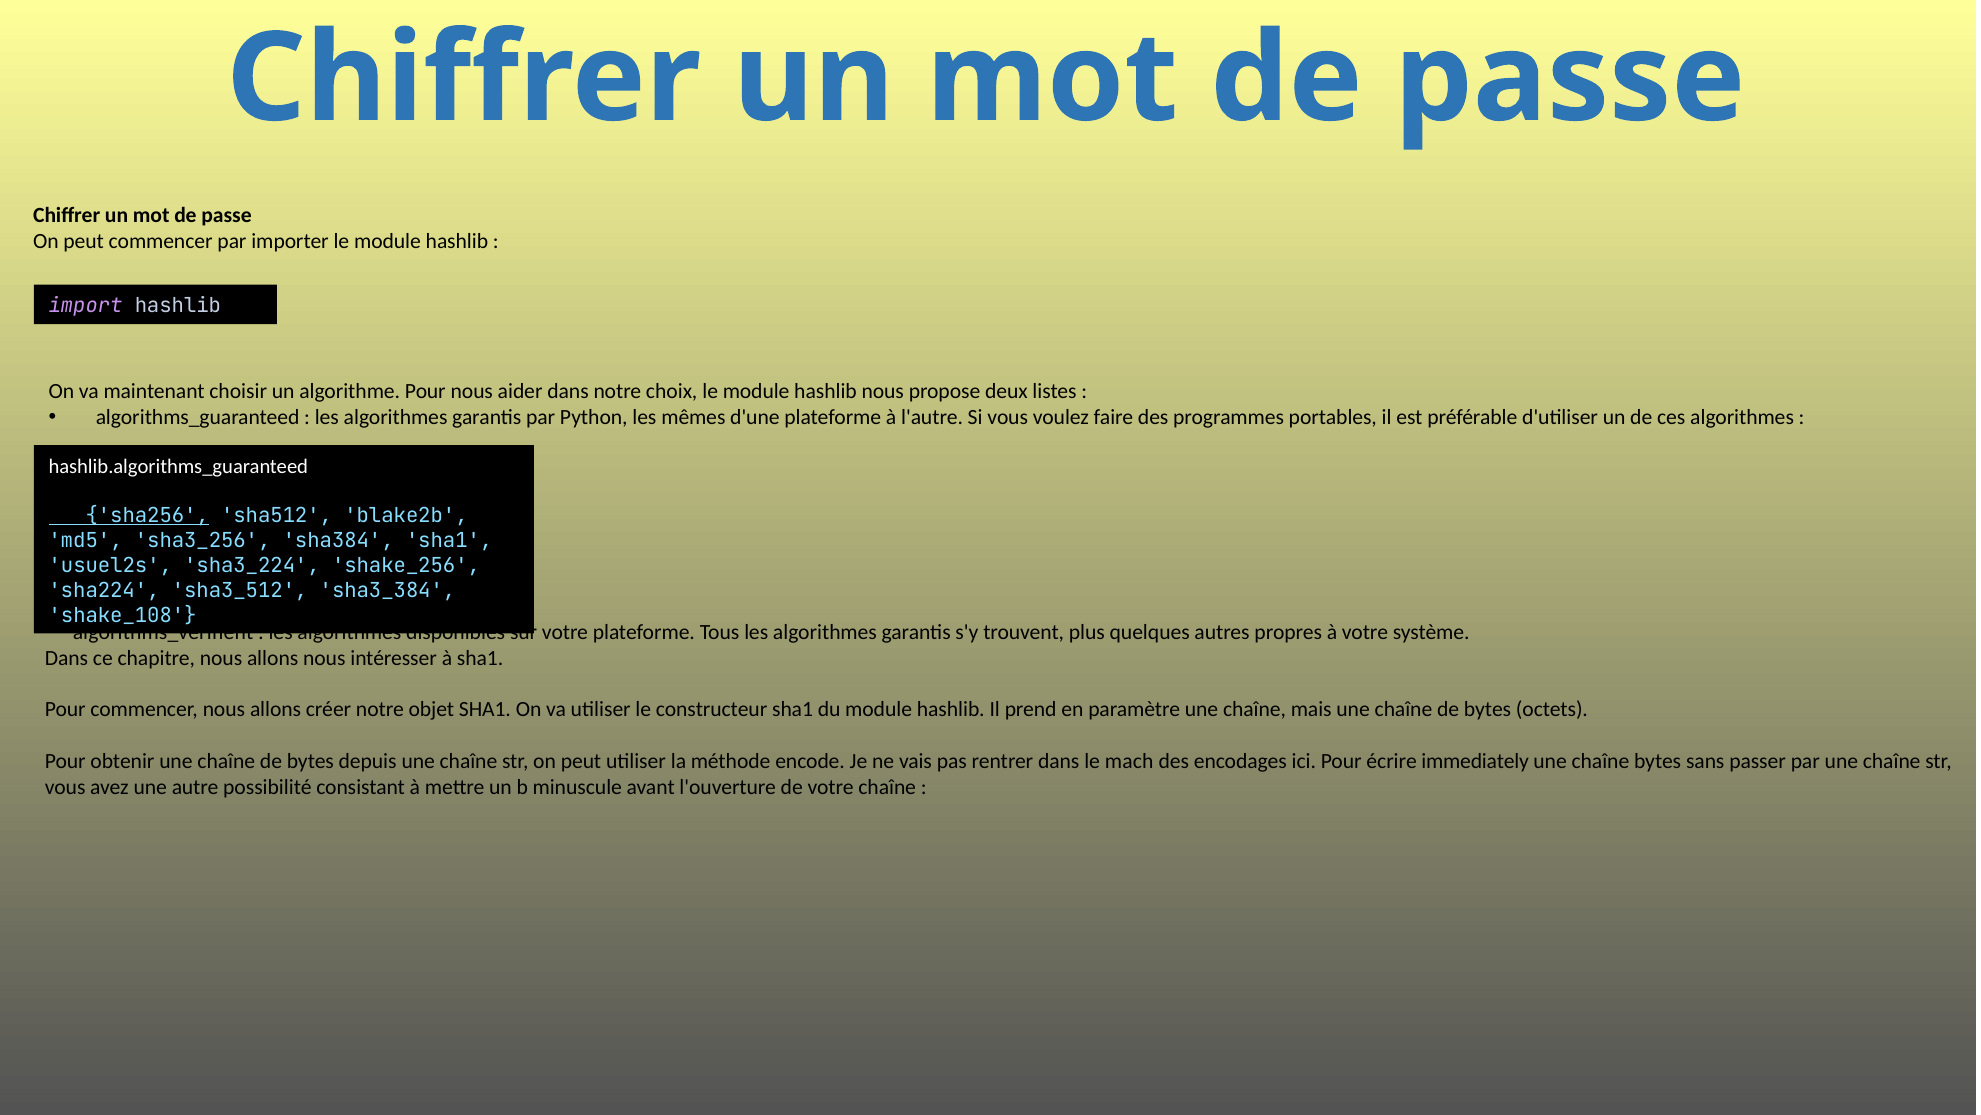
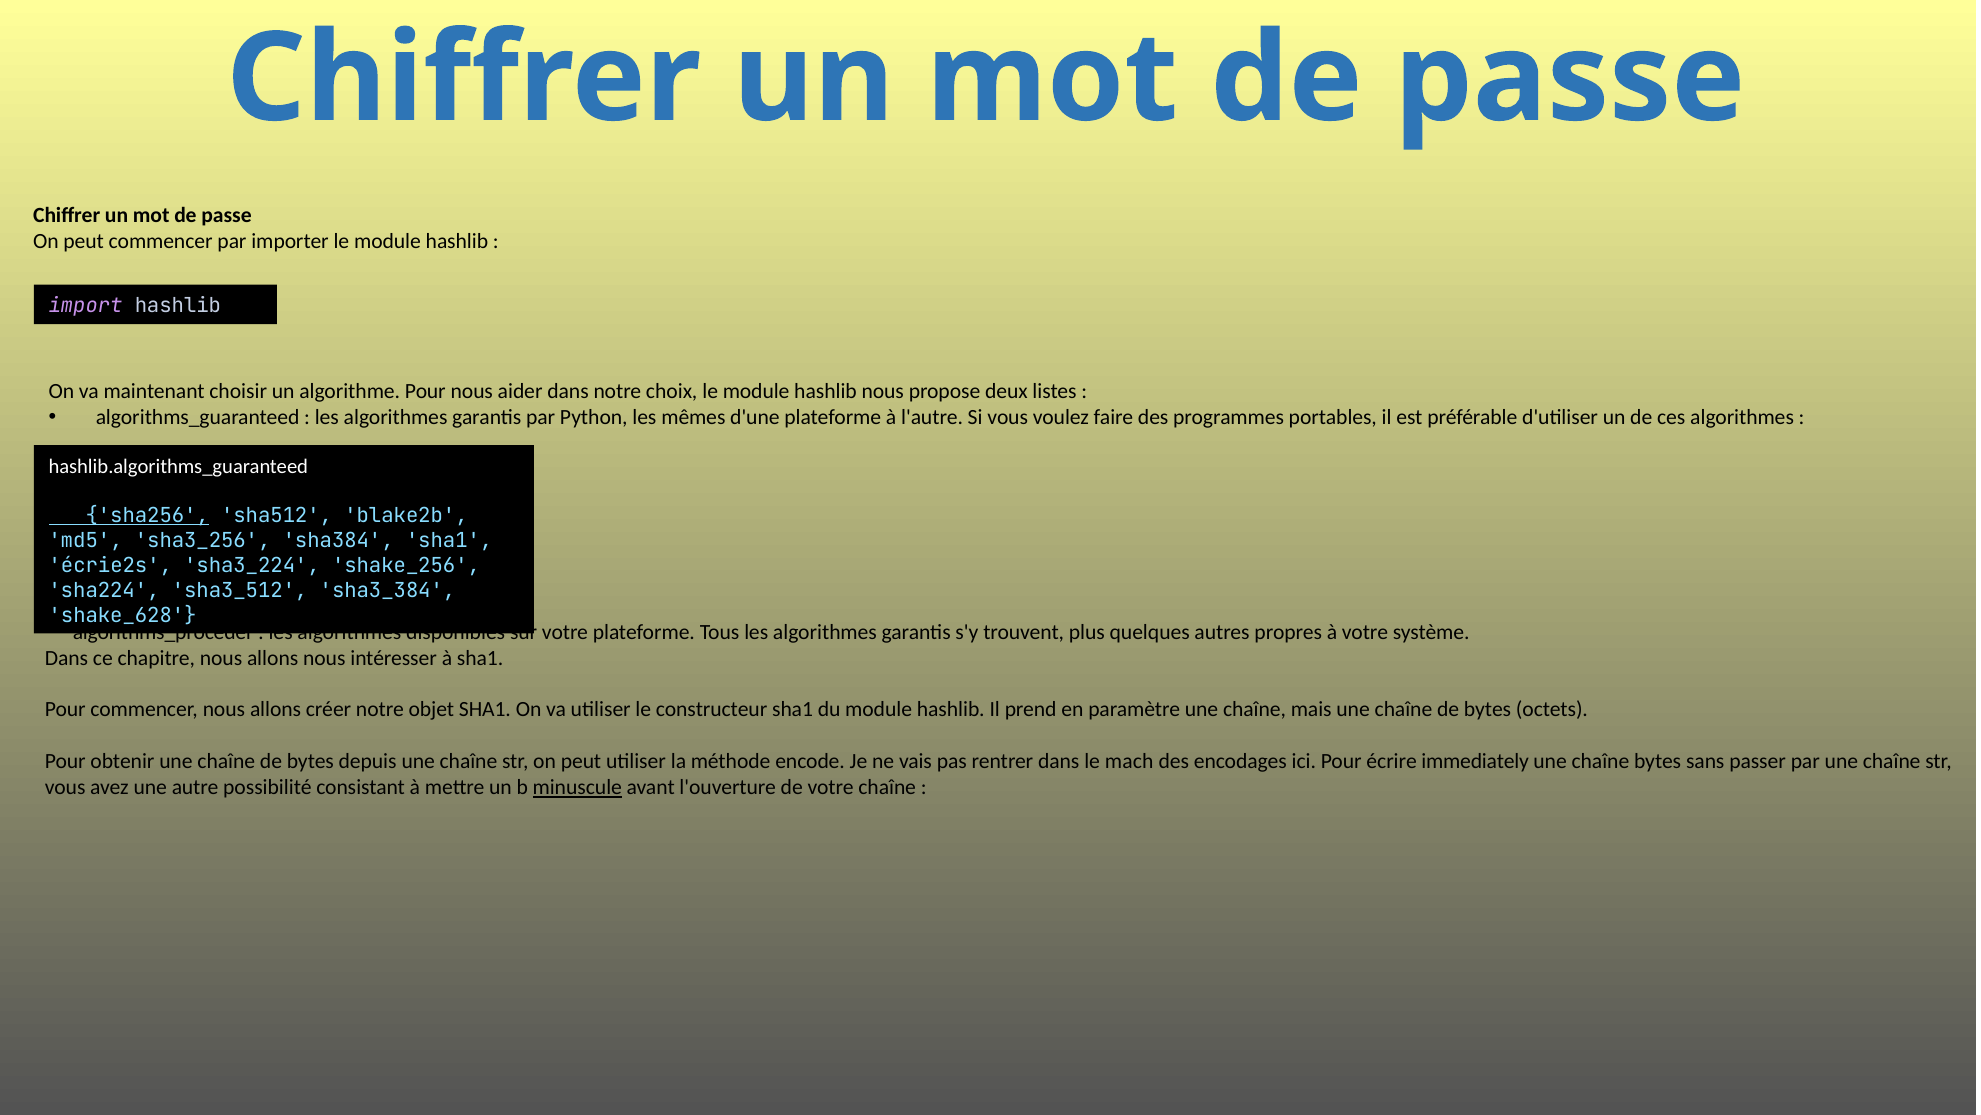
usuel2s: usuel2s -> écrie2s (110, 565)
shake_108: shake_108 -> shake_628 (123, 615)
algorithms_vérifient: algorithms_vérifient -> algorithms_procéder (163, 631)
minuscule underline: none -> present (577, 787)
